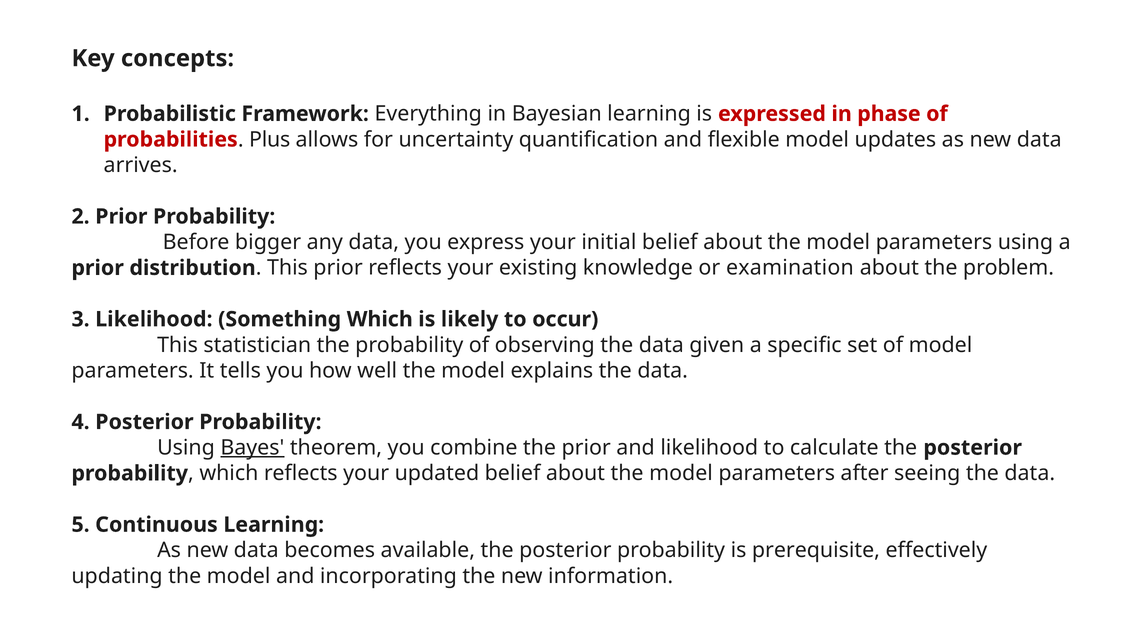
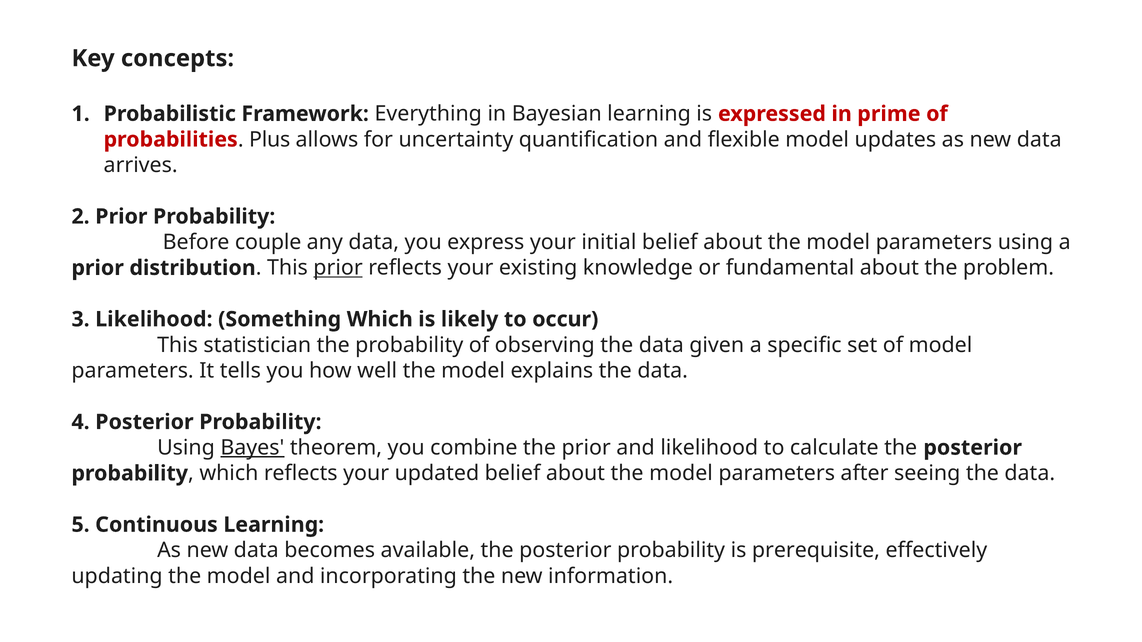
phase: phase -> prime (889, 114)
bigger: bigger -> couple (268, 242)
prior underline: none -> present (338, 268)
examination: examination -> fundamental (790, 268)
